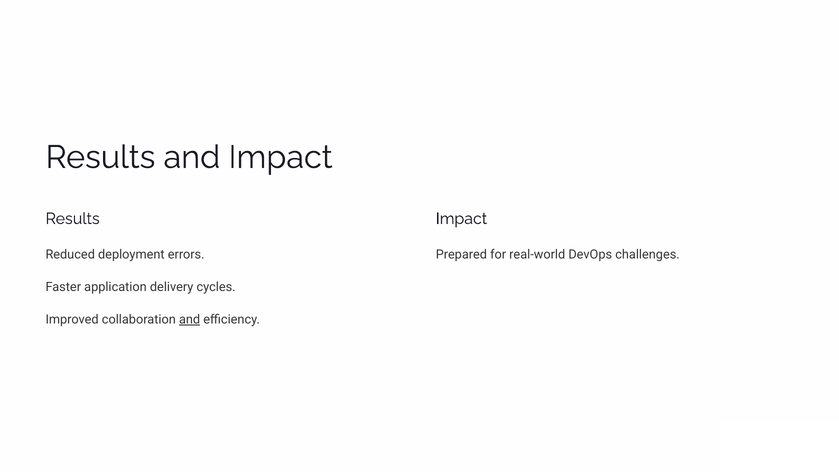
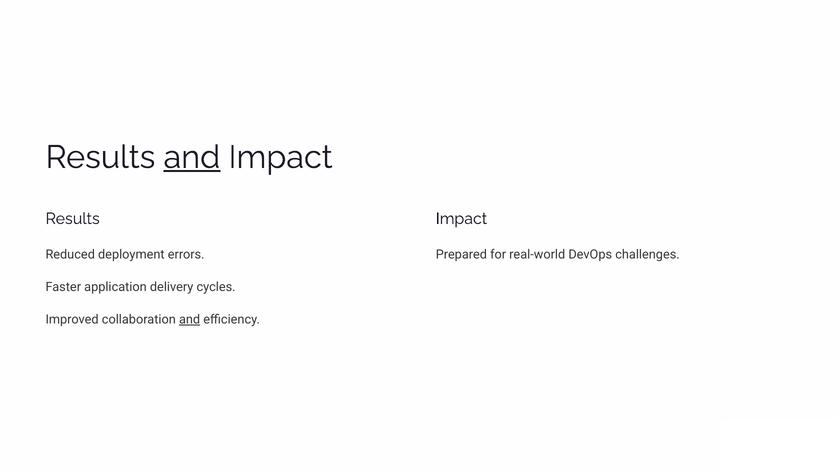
and underline: none -> present (192, 157)
